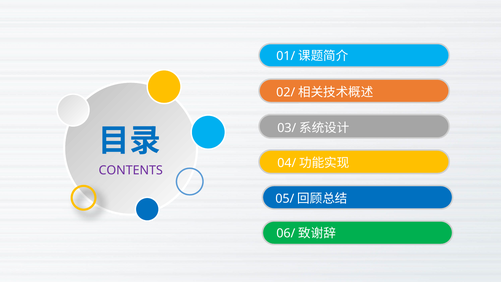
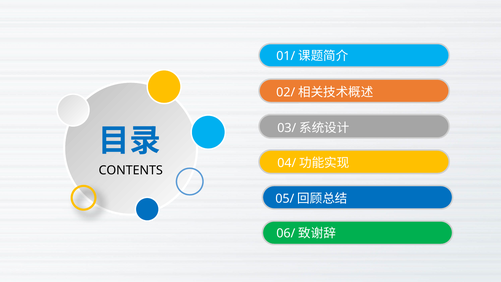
CONTENTS colour: purple -> black (131, 170)
